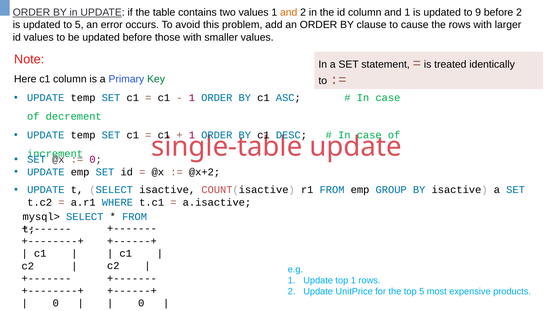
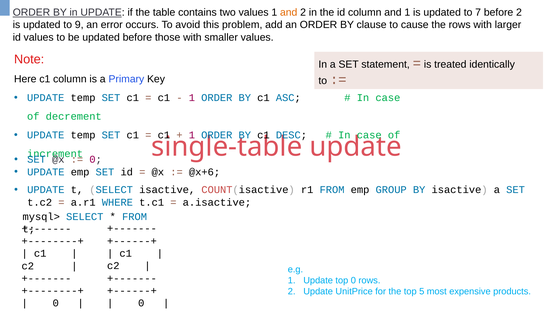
9: 9 -> 7 (478, 12)
to 5: 5 -> 9 (79, 25)
Key colour: green -> black (156, 79)
@x+2: @x+2 -> @x+6 (205, 172)
top 1: 1 -> 0 (353, 281)
